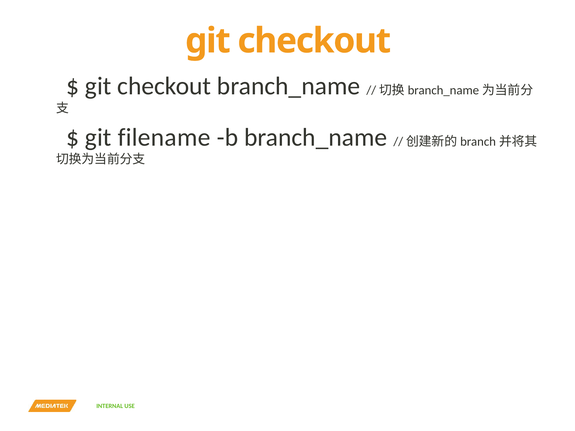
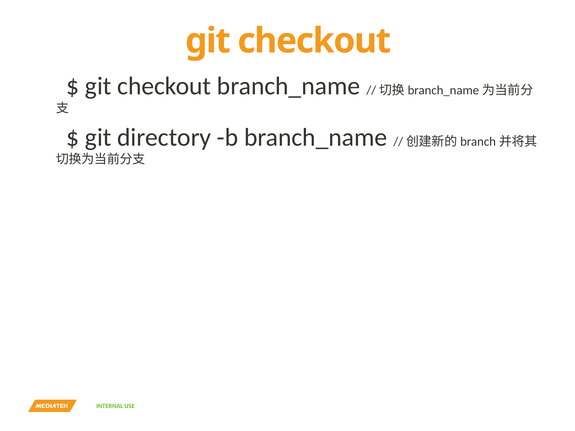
filename: filename -> directory (164, 137)
